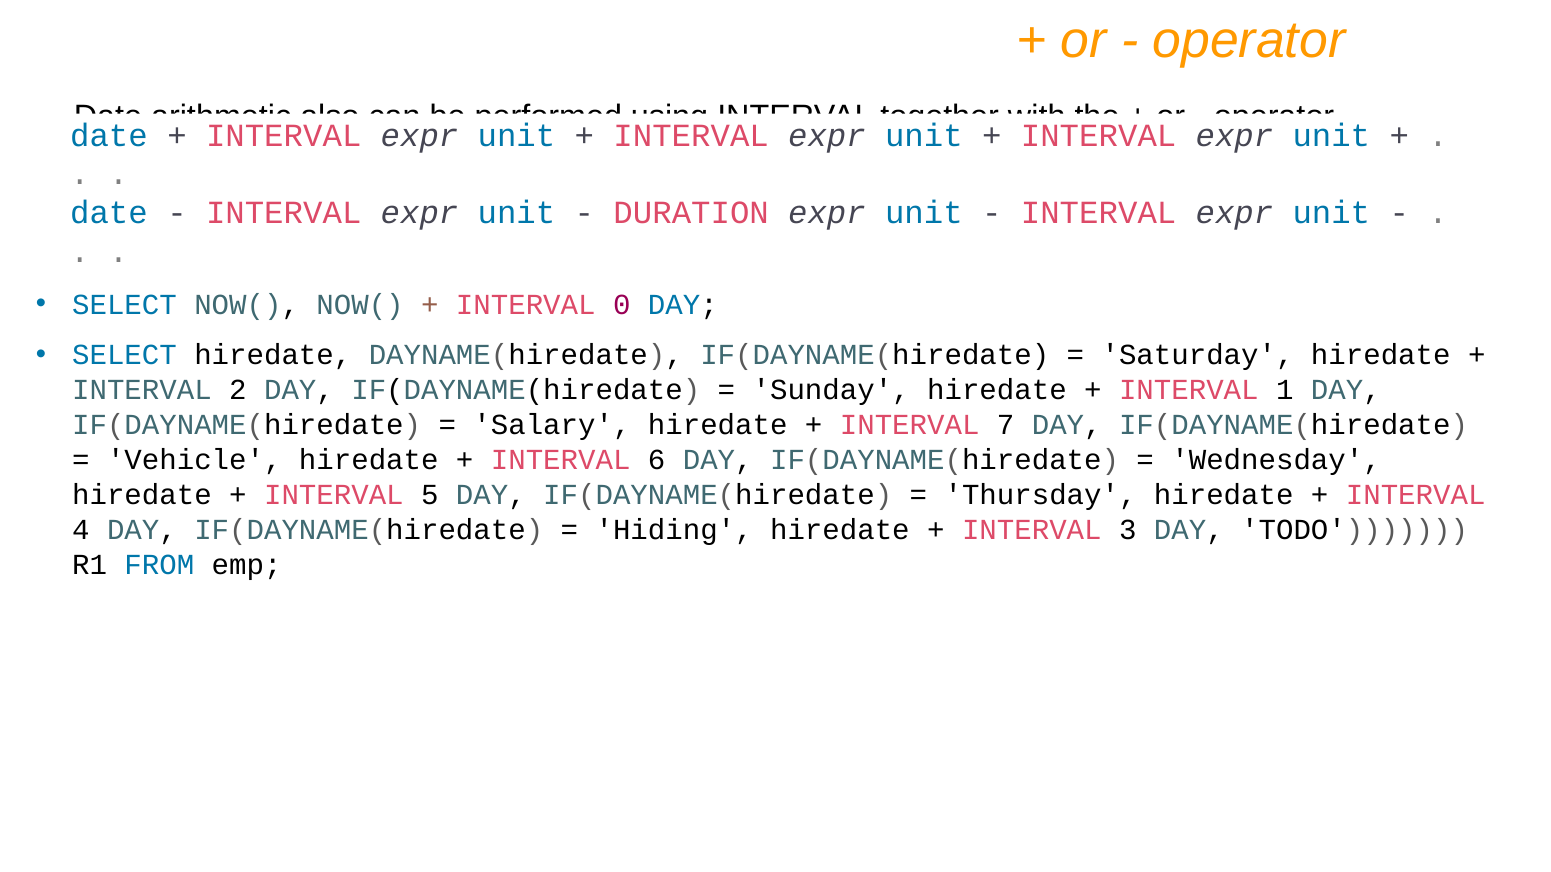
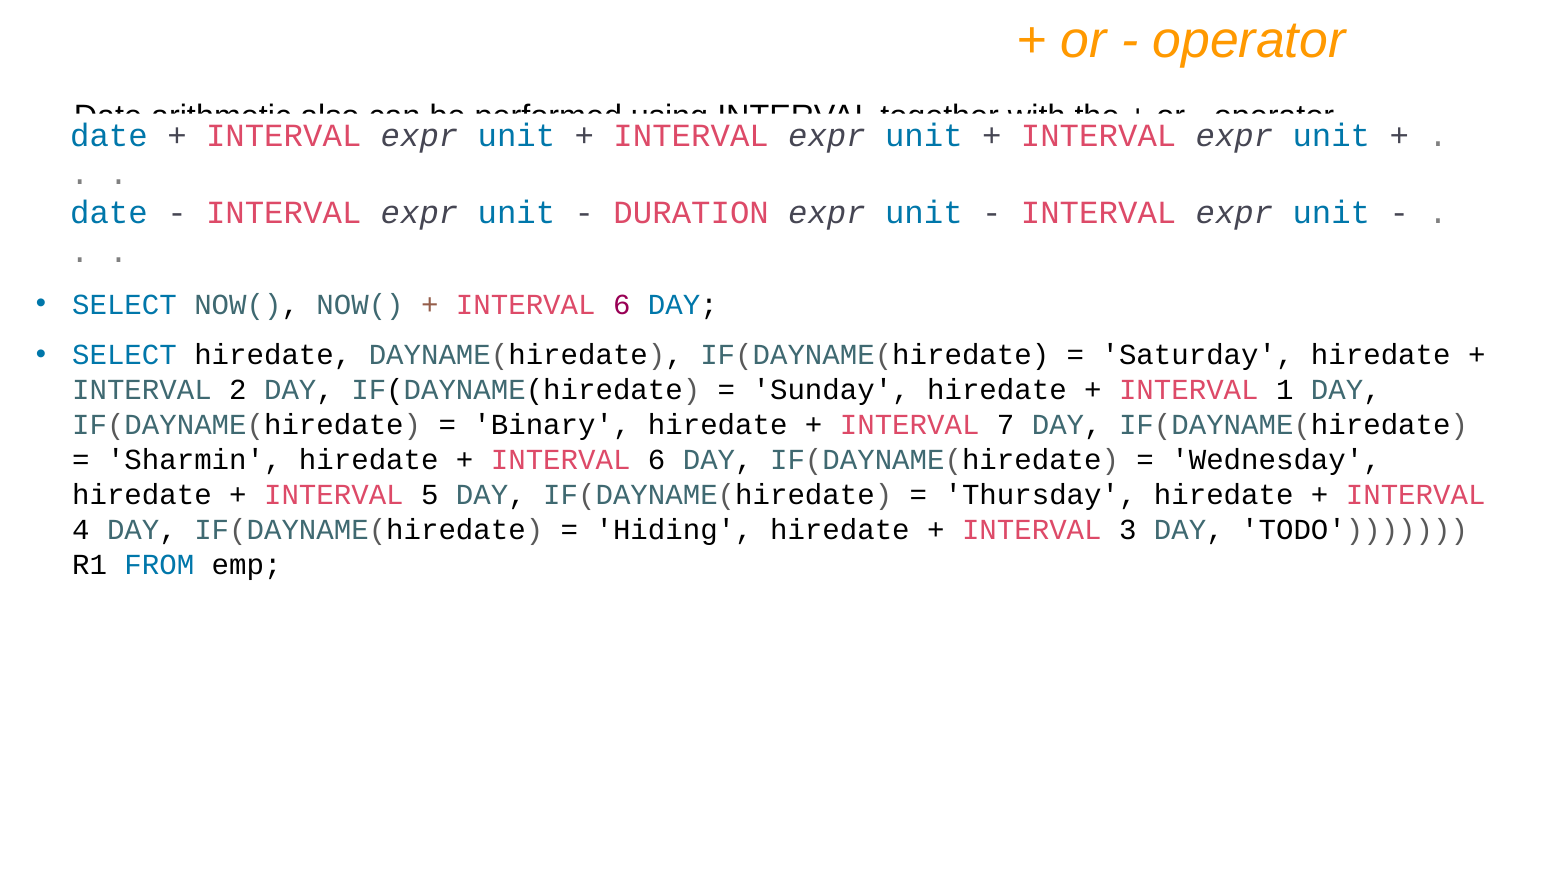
0: 0 -> 6 (622, 305)
Salary: Salary -> Binary (552, 425)
Vehicle: Vehicle -> Sharmin (194, 460)
